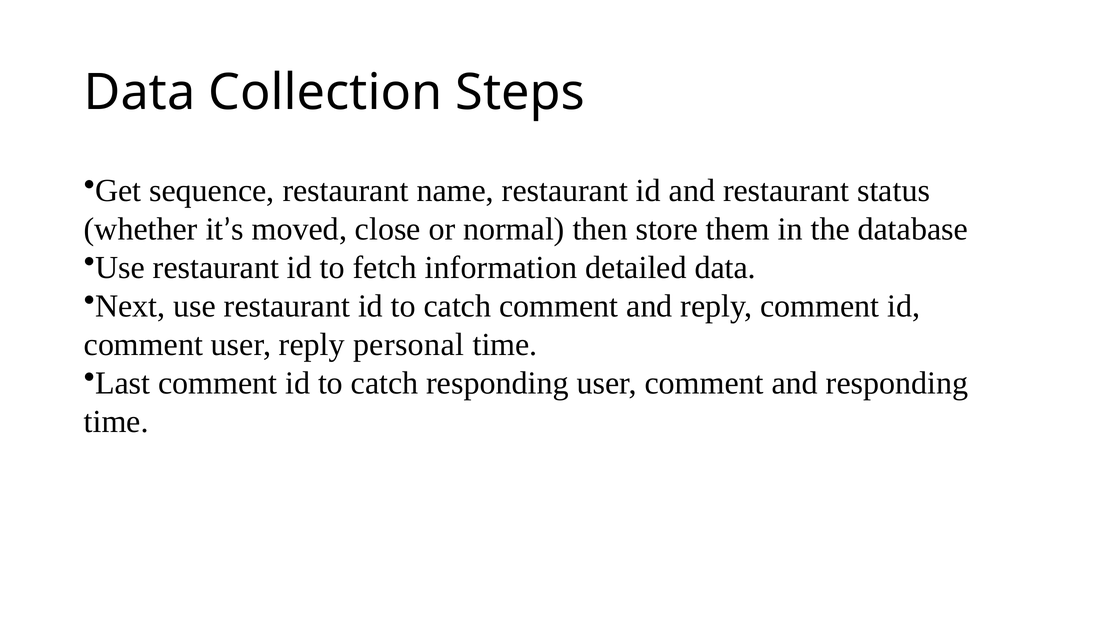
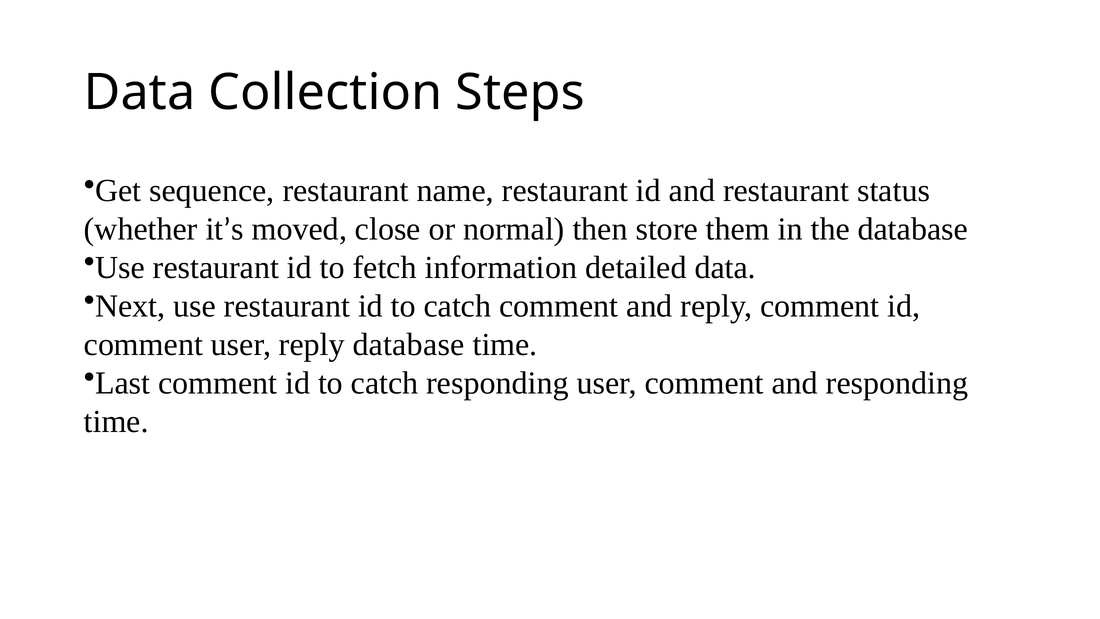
reply personal: personal -> database (409, 344)
